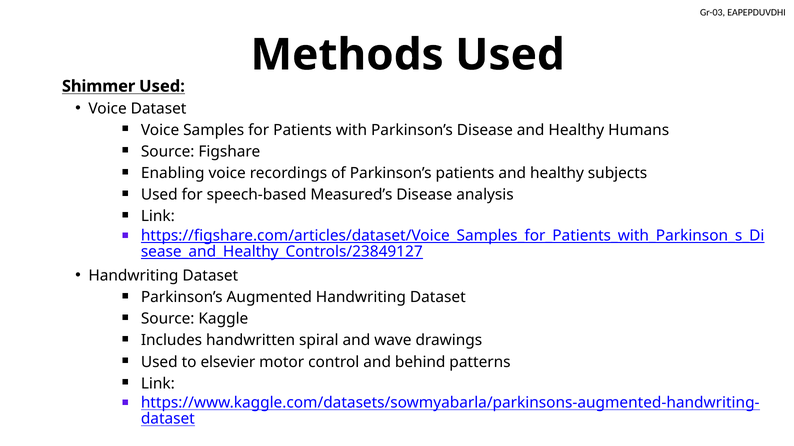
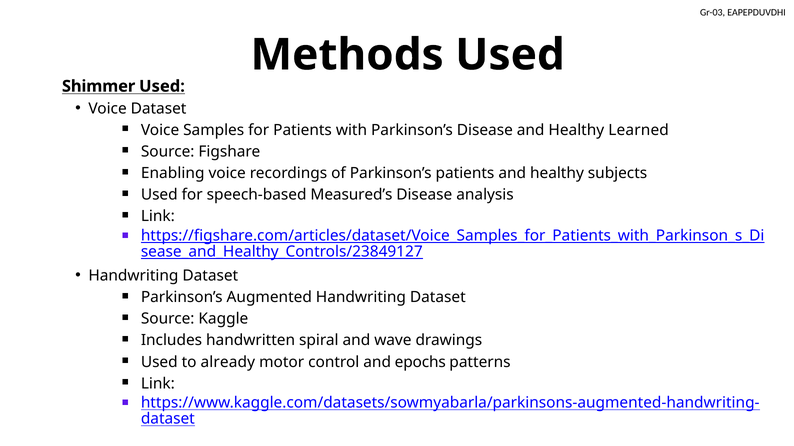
Humans: Humans -> Learned (639, 130)
elsevier: elsevier -> already (228, 362)
behind: behind -> epochs (420, 362)
